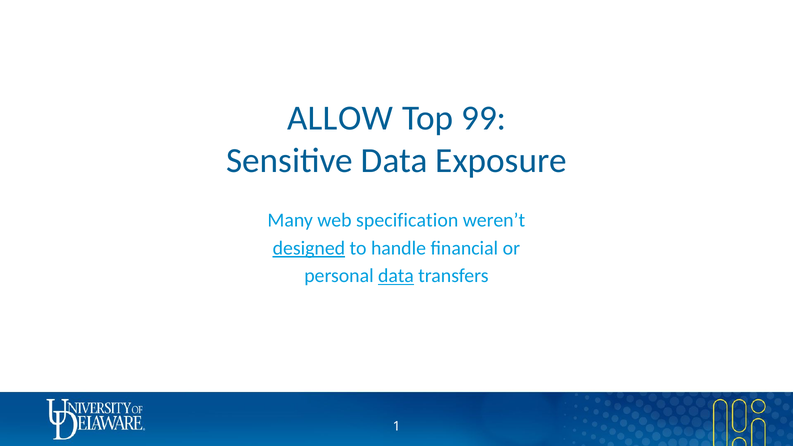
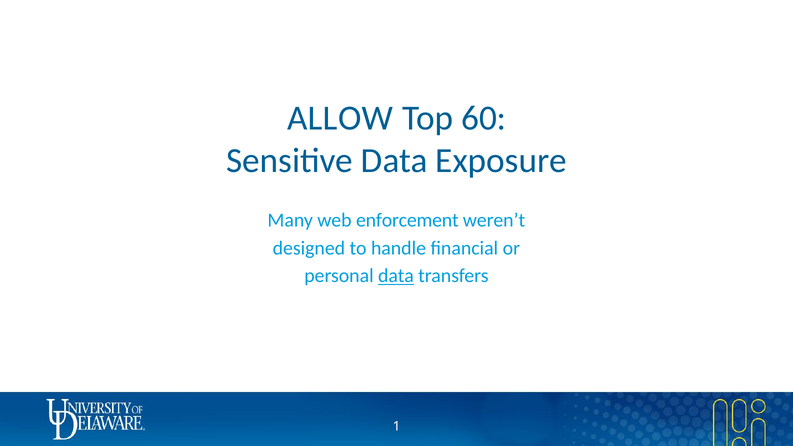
99: 99 -> 60 (484, 118)
specification: specification -> enforcement (407, 220)
designed underline: present -> none (309, 248)
